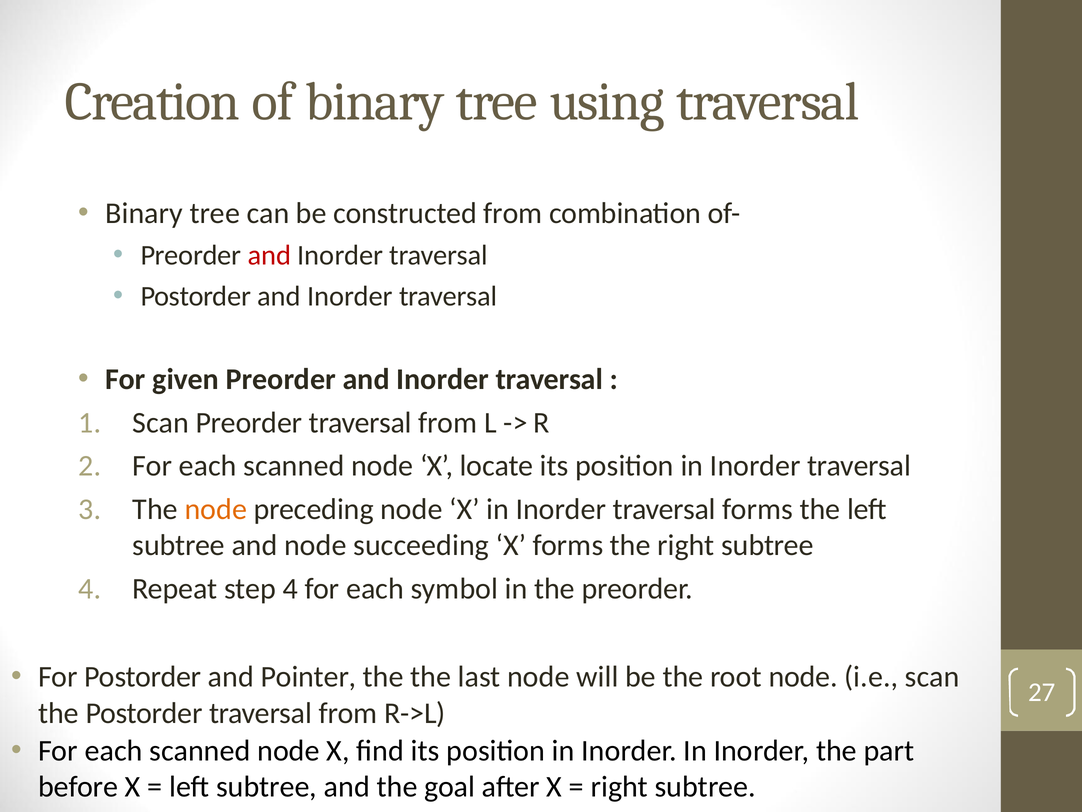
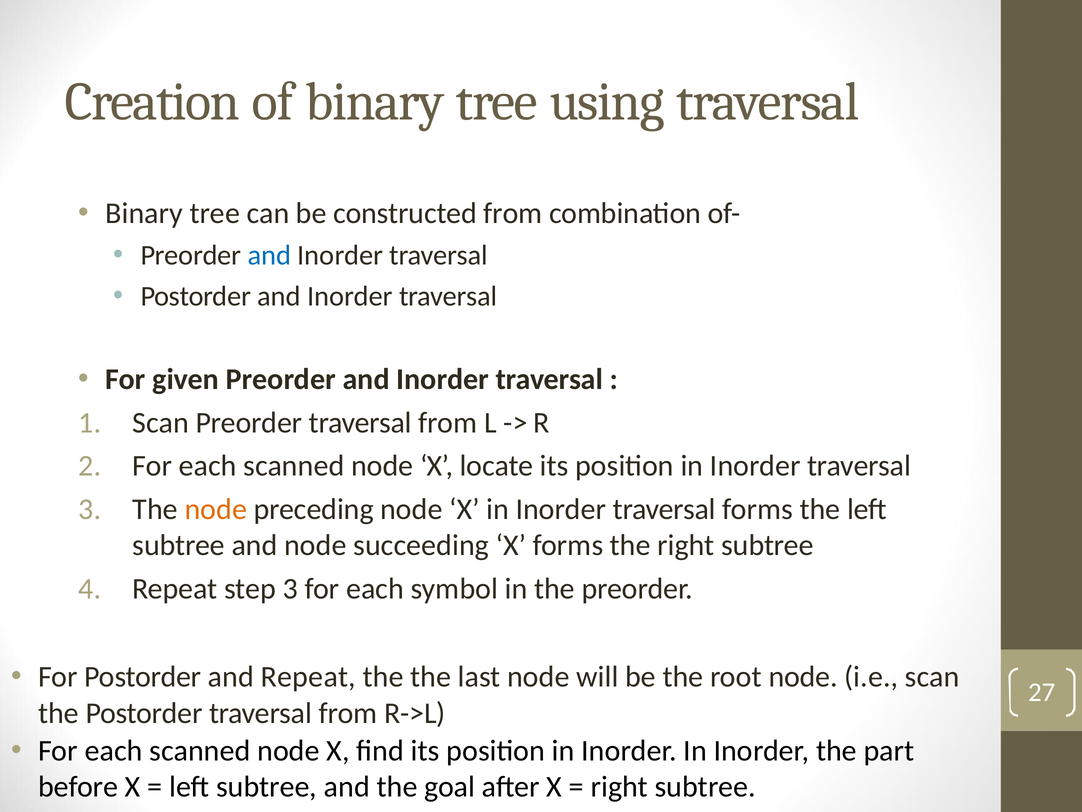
and colour: red -> blue (269, 255)
step 4: 4 -> 3 (290, 588)
and Pointer: Pointer -> Repeat (308, 677)
